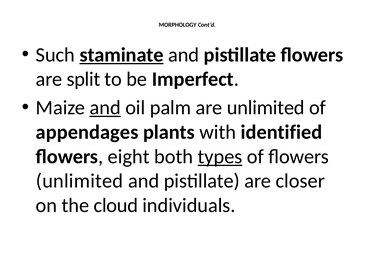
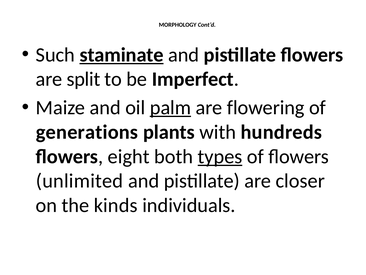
and underline: present -> none (105, 108)
palm underline: none -> present (170, 108)
are unlimited: unlimited -> flowering (266, 108)
appendages: appendages -> generations (87, 132)
identified: identified -> hundreds (281, 132)
cloud: cloud -> kinds (116, 205)
